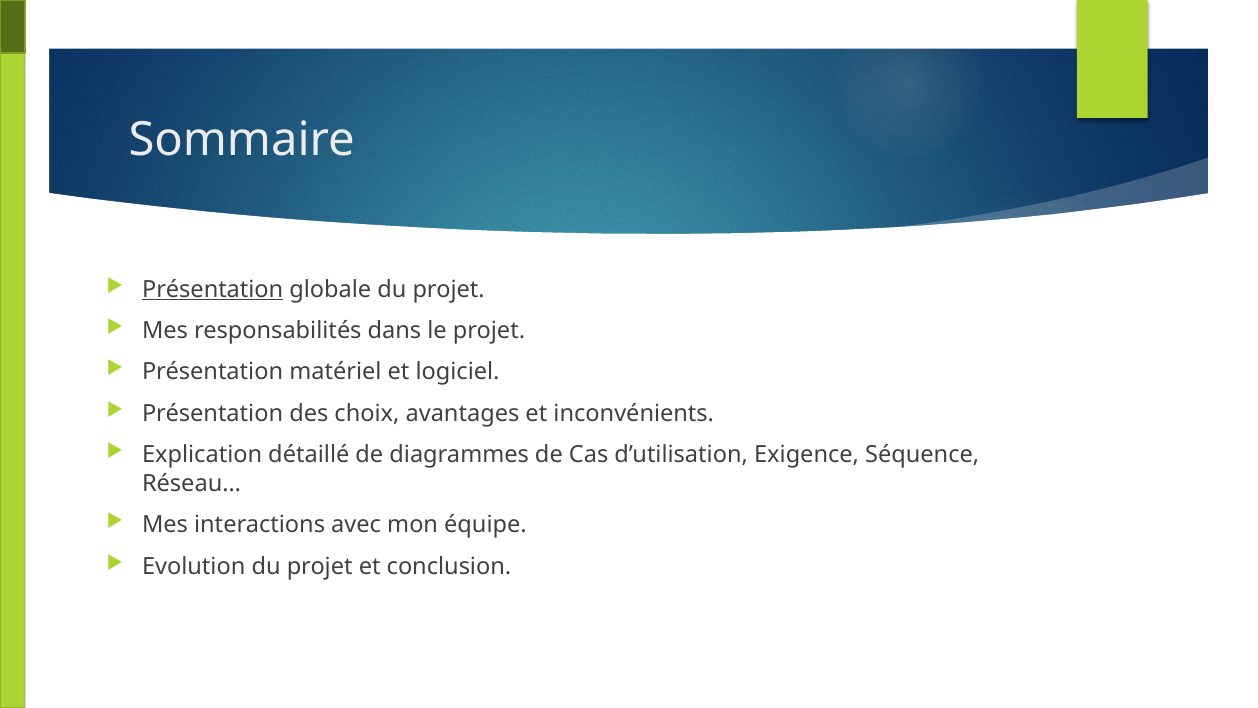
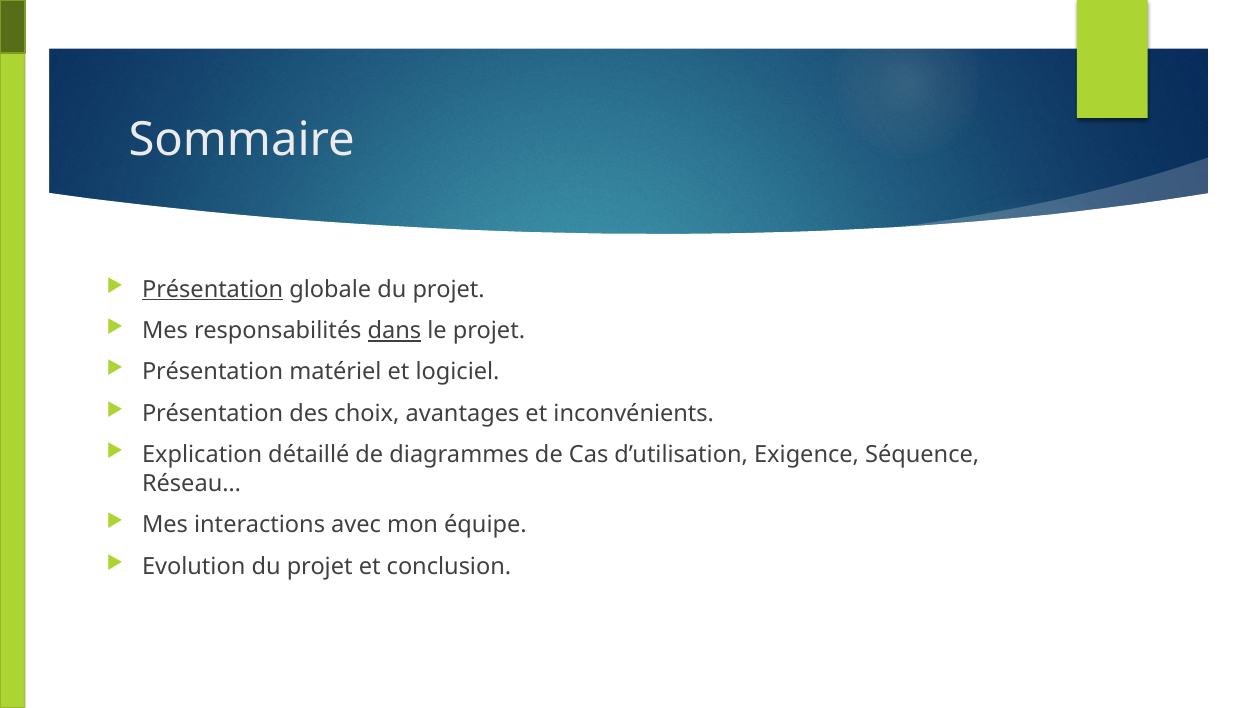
dans underline: none -> present (394, 331)
